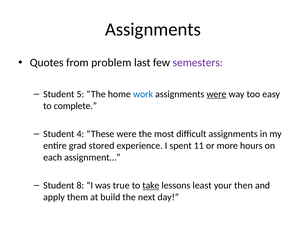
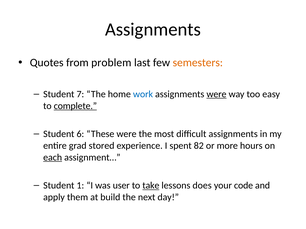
semesters colour: purple -> orange (198, 63)
5: 5 -> 7 (80, 94)
complete underline: none -> present (75, 106)
4: 4 -> 6 (80, 134)
11: 11 -> 82 (199, 146)
each underline: none -> present (53, 158)
8: 8 -> 1 (80, 186)
true: true -> user (121, 186)
least: least -> does (202, 186)
then: then -> code (244, 186)
